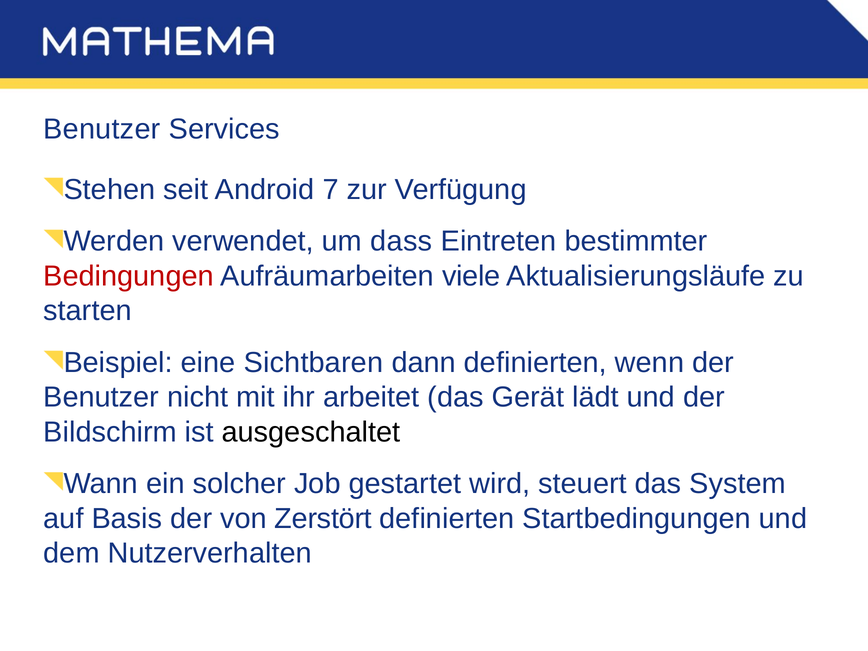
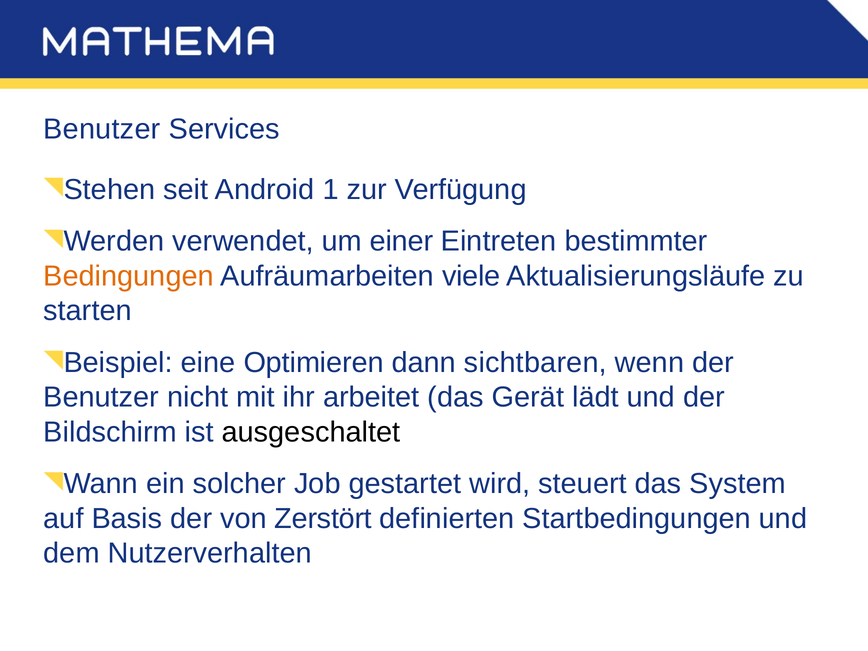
7: 7 -> 1 (331, 190)
dass: dass -> einer (402, 241)
Bedingungen colour: red -> orange (129, 276)
Sichtbaren: Sichtbaren -> Optimieren (314, 363)
dann definierten: definierten -> sichtbaren (535, 363)
